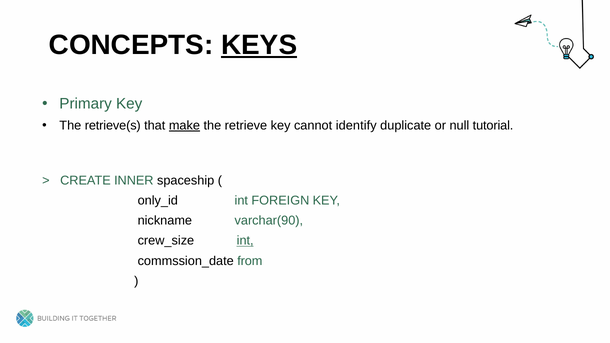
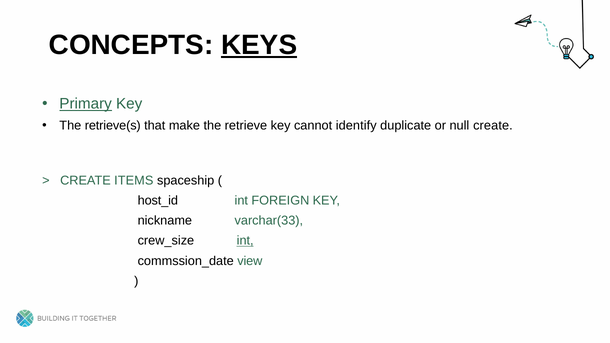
Primary underline: none -> present (86, 104)
make underline: present -> none (184, 125)
null tutorial: tutorial -> create (493, 125)
INNER: INNER -> ITEMS (134, 181)
only_id: only_id -> host_id (158, 201)
varchar(90: varchar(90 -> varchar(33 (269, 221)
from: from -> view (250, 261)
